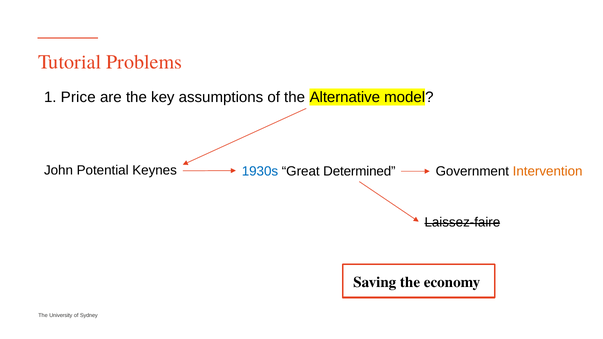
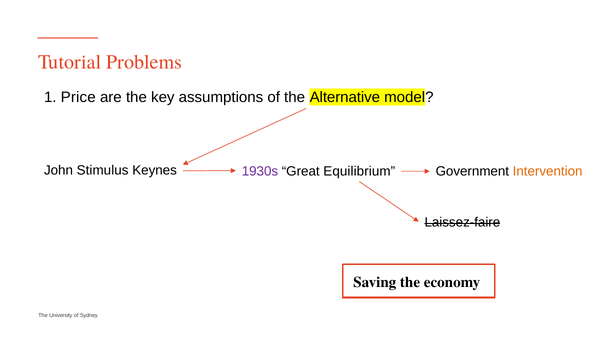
Potential: Potential -> Stimulus (103, 170)
1930s colour: blue -> purple (260, 172)
Determined: Determined -> Equilibrium (359, 172)
